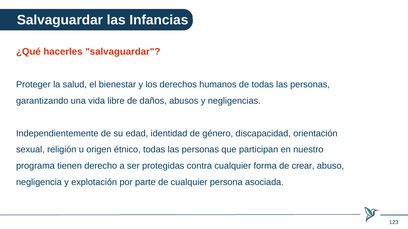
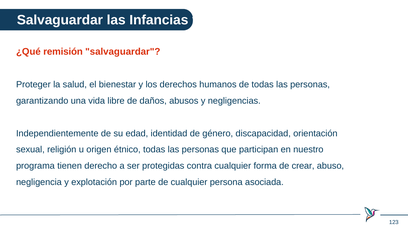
hacerles: hacerles -> remisión (63, 52)
